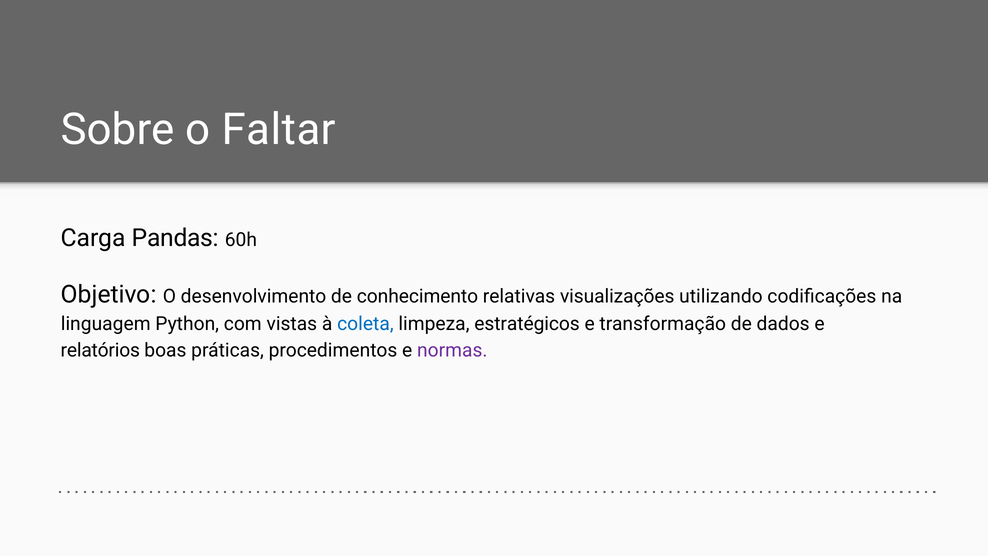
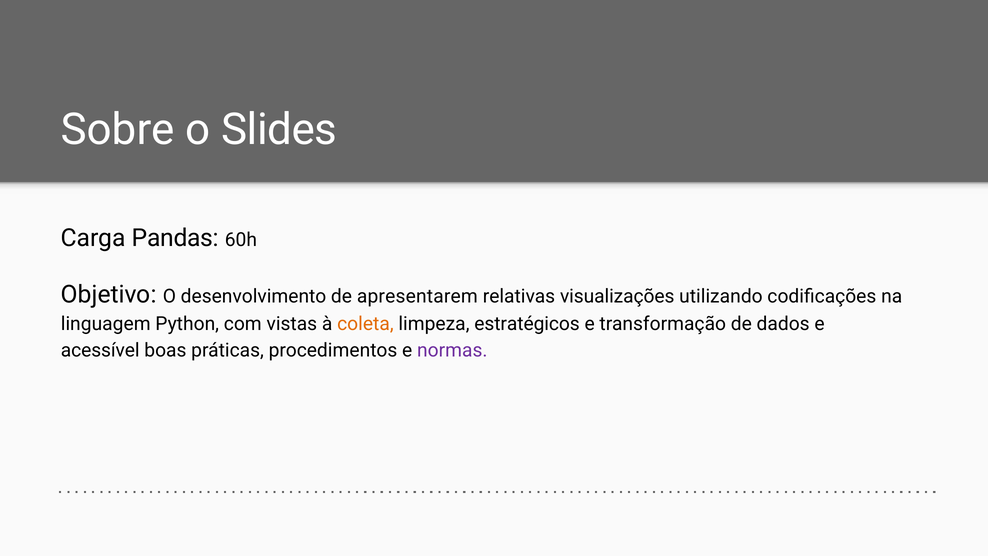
Faltar: Faltar -> Slides (279, 130)
conhecimento: conhecimento -> apresentarem (417, 296)
coleta colour: blue -> orange (365, 324)
relatórios: relatórios -> acessível (100, 350)
